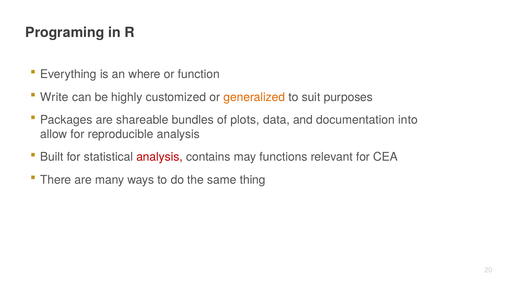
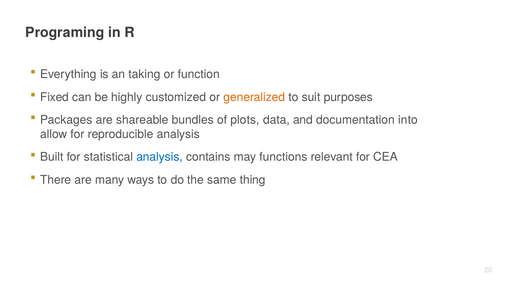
where: where -> taking (145, 74)
Write: Write -> Fixed (55, 97)
analysis colour: red -> blue (160, 157)
